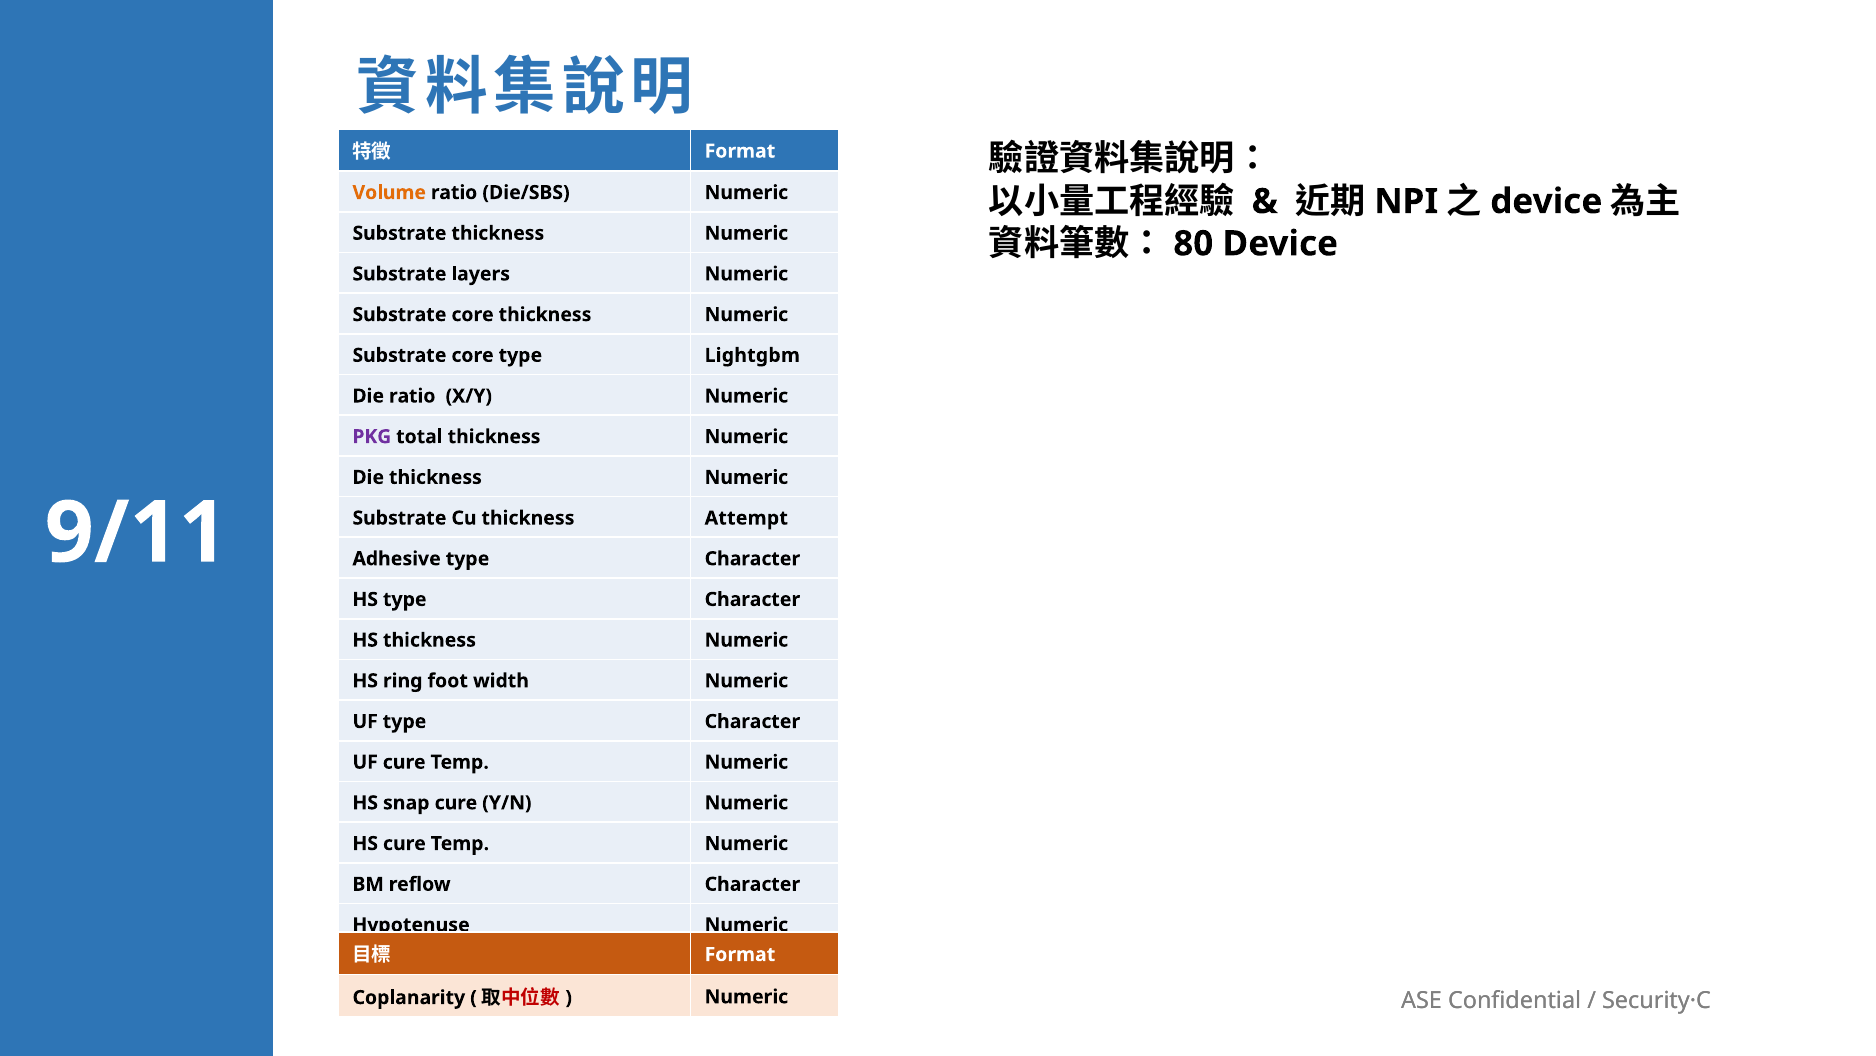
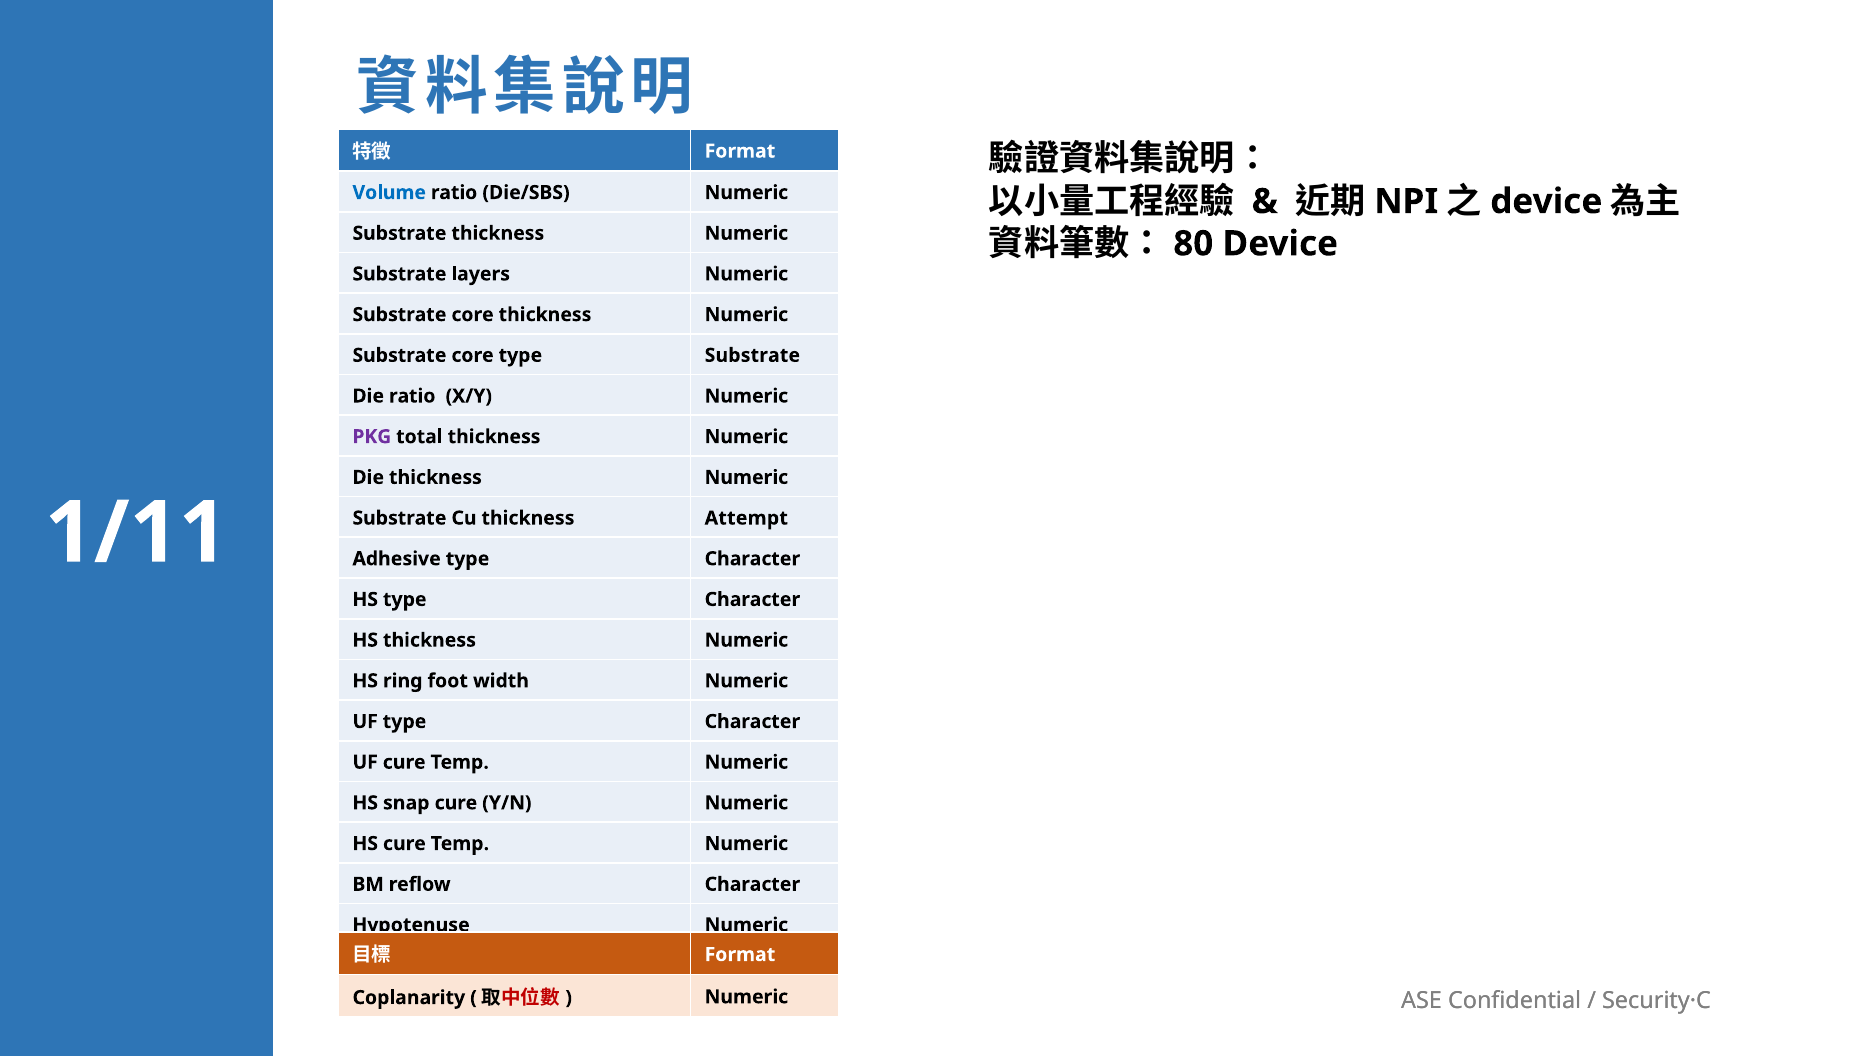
Volume colour: orange -> blue (389, 192)
type Lightgbm: Lightgbm -> Substrate (752, 355)
9/11: 9/11 -> 1/11 (136, 533)
